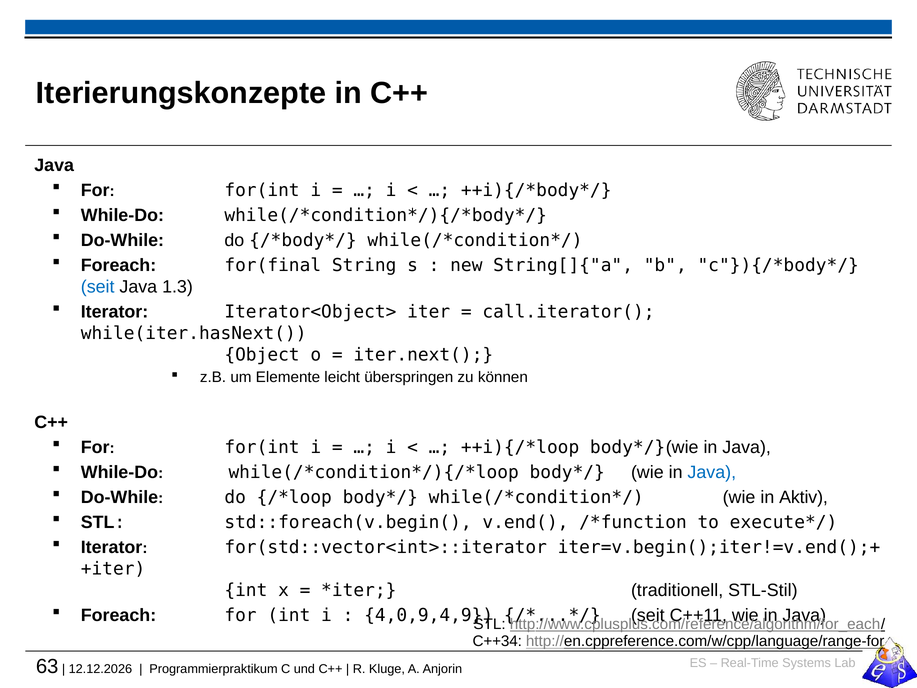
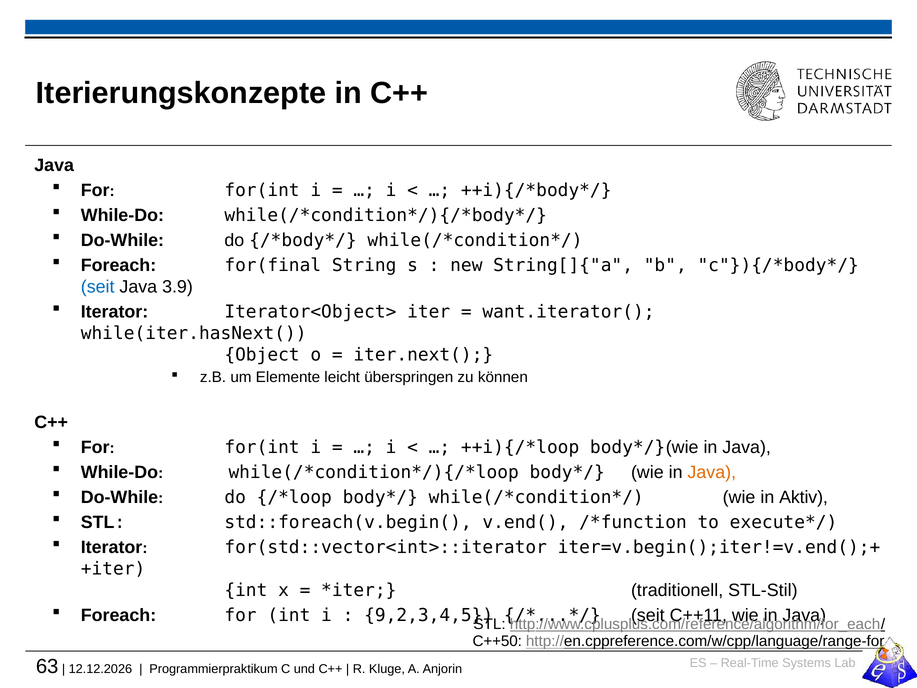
1.3: 1.3 -> 3.9 (177, 287)
call.iterator(: call.iterator( -> want.iterator( (568, 312)
Java colour: blue -> orange (712, 472)
4,0,9,4,9: 4,0,9,4,9 -> 9,2,3,4,5 (429, 615)
C++34: C++34 -> C++50 (497, 641)
